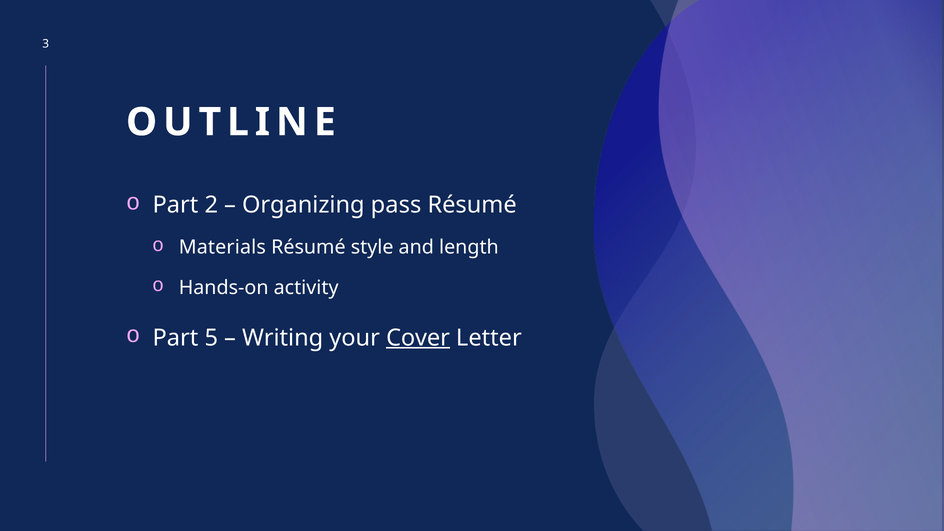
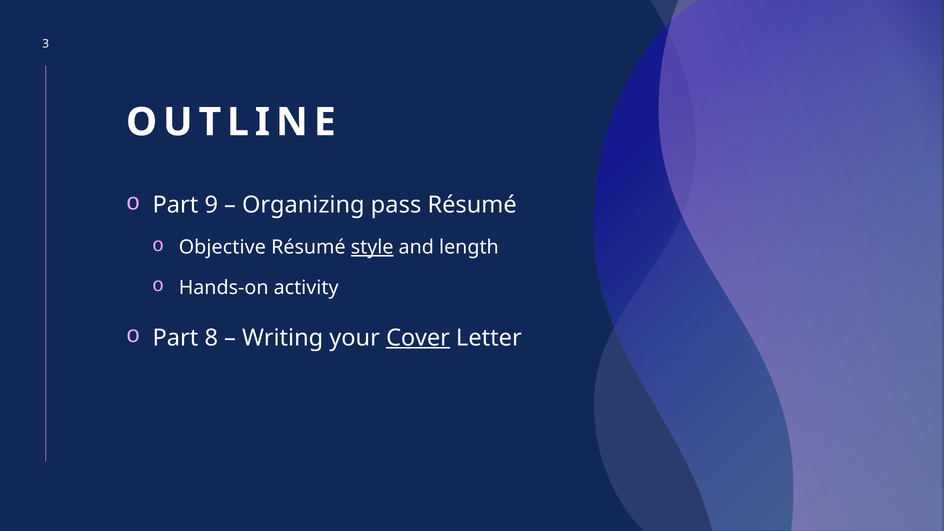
2: 2 -> 9 (211, 205)
Materials: Materials -> Objective (222, 247)
style underline: none -> present (372, 247)
5: 5 -> 8 (211, 338)
